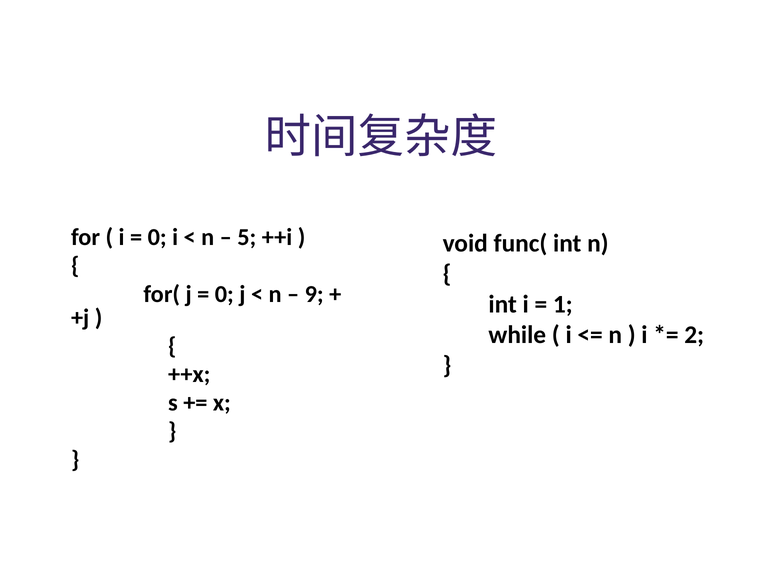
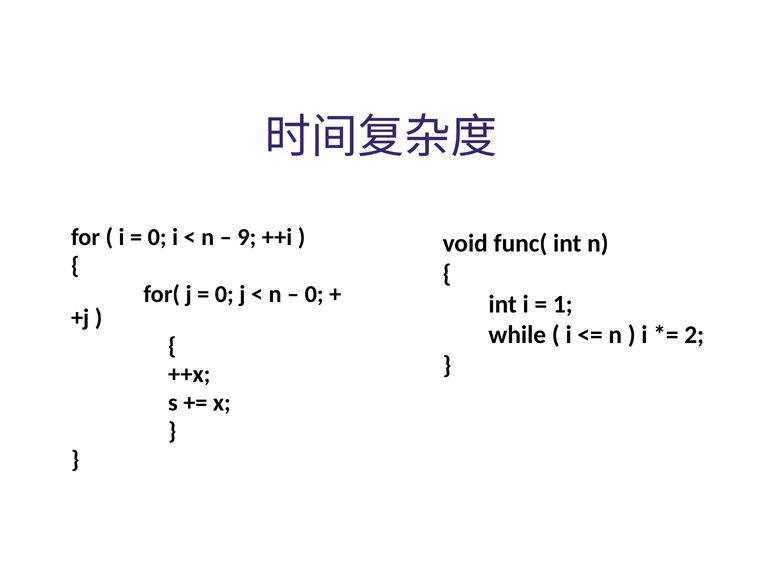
5: 5 -> 9 (247, 237)
9: 9 -> 0 (314, 294)
